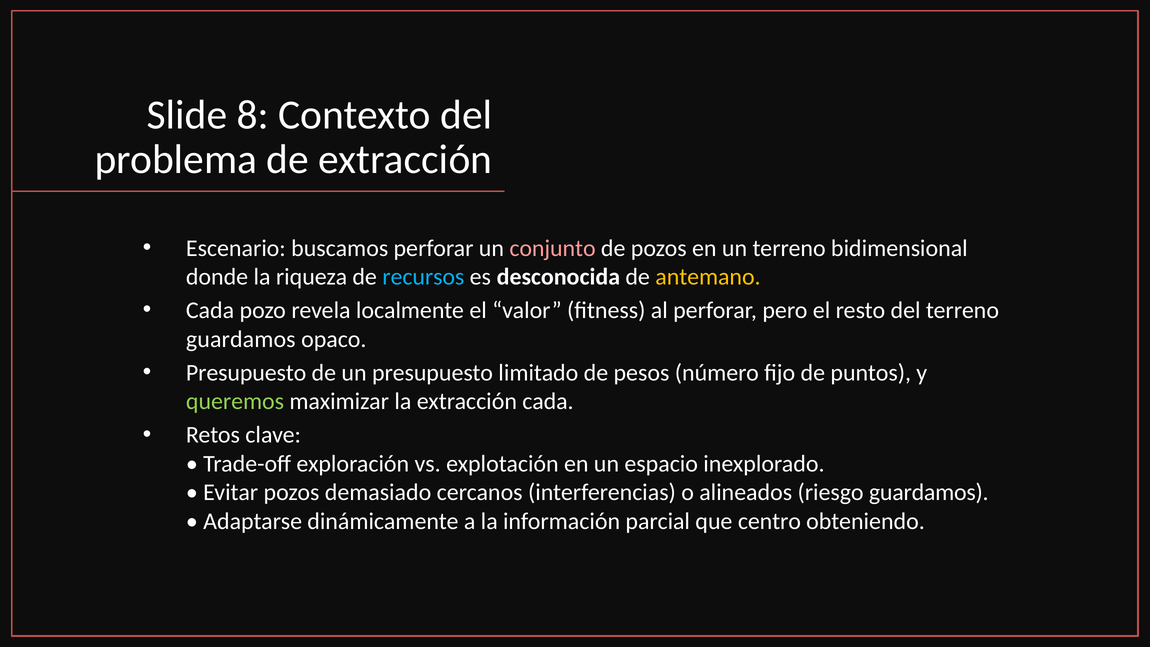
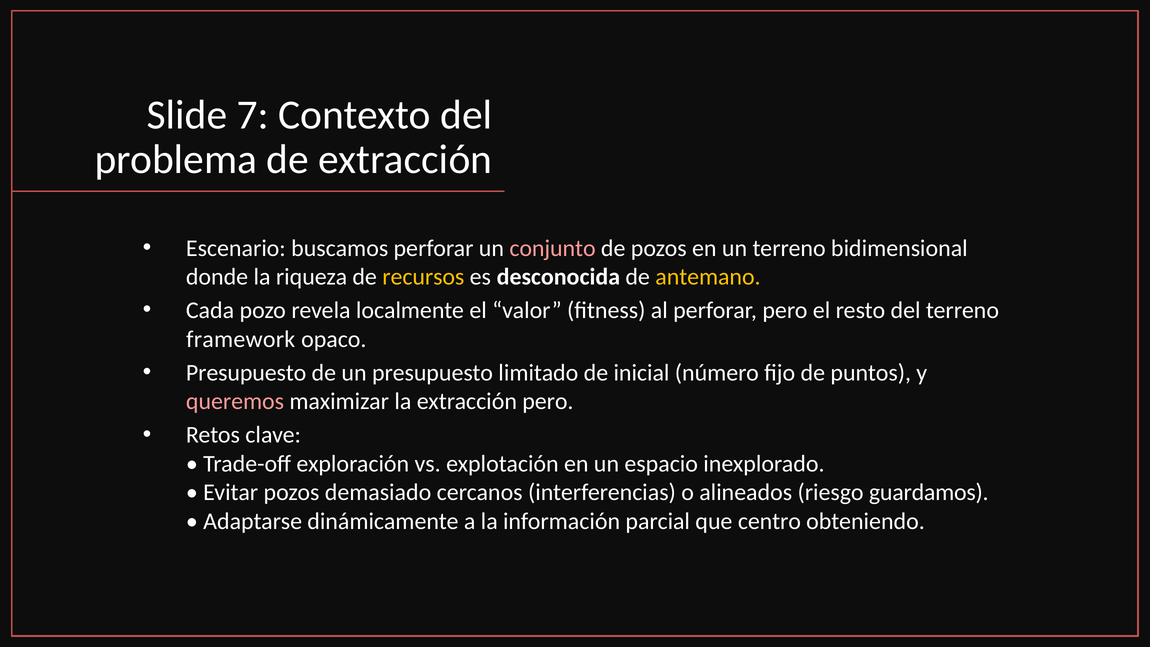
8: 8 -> 7 (253, 115)
recursos colour: light blue -> yellow (423, 277)
guardamos: guardamos -> framework (241, 339)
pesos: pesos -> inicial (641, 373)
queremos colour: light green -> pink (235, 401)
extracción cada: cada -> pero (548, 401)
